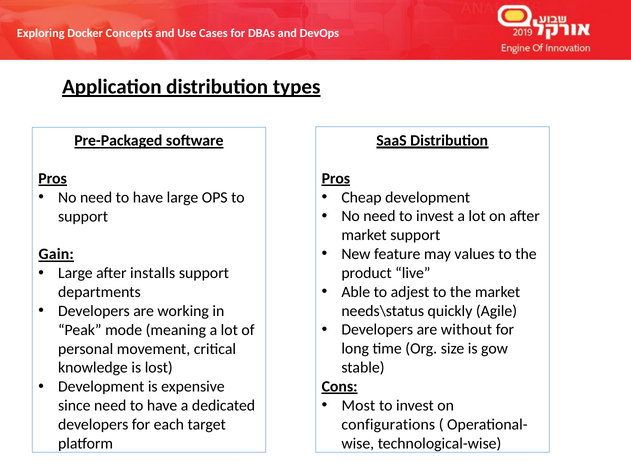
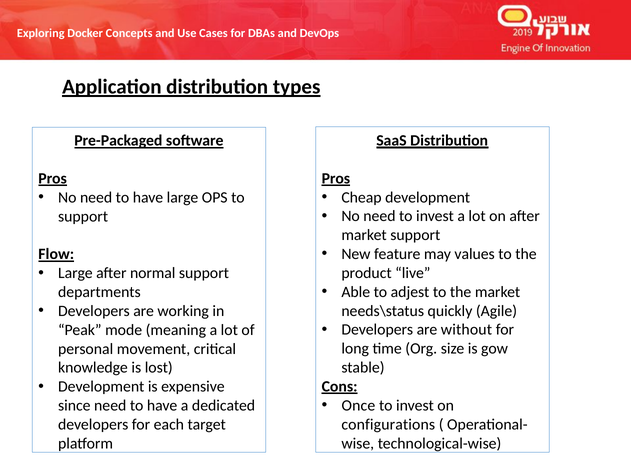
Gain: Gain -> Flow (56, 254)
installs: installs -> normal (153, 273)
Most: Most -> Once (358, 406)
